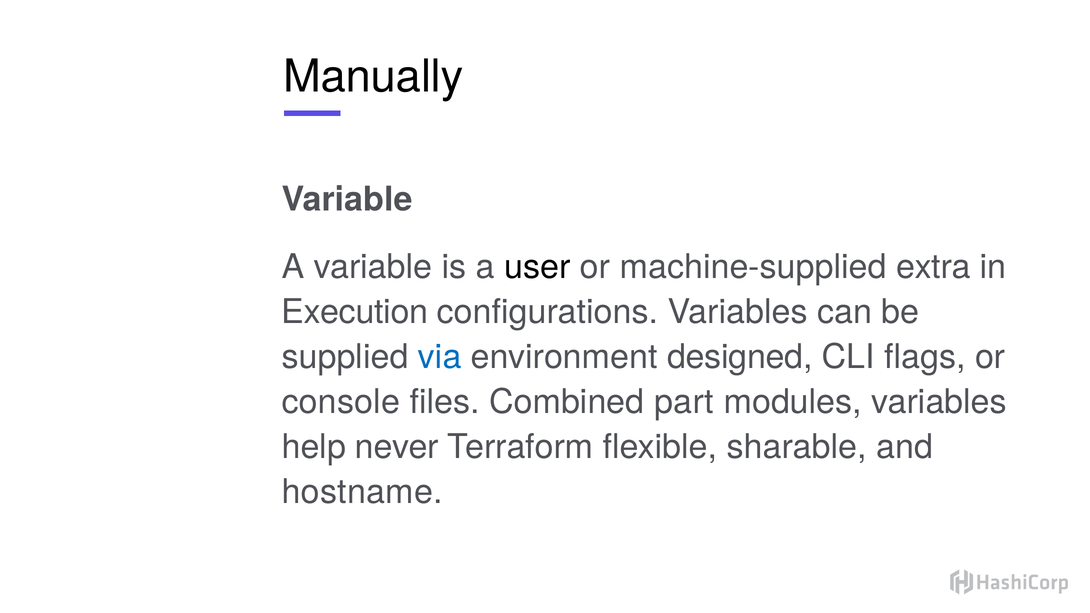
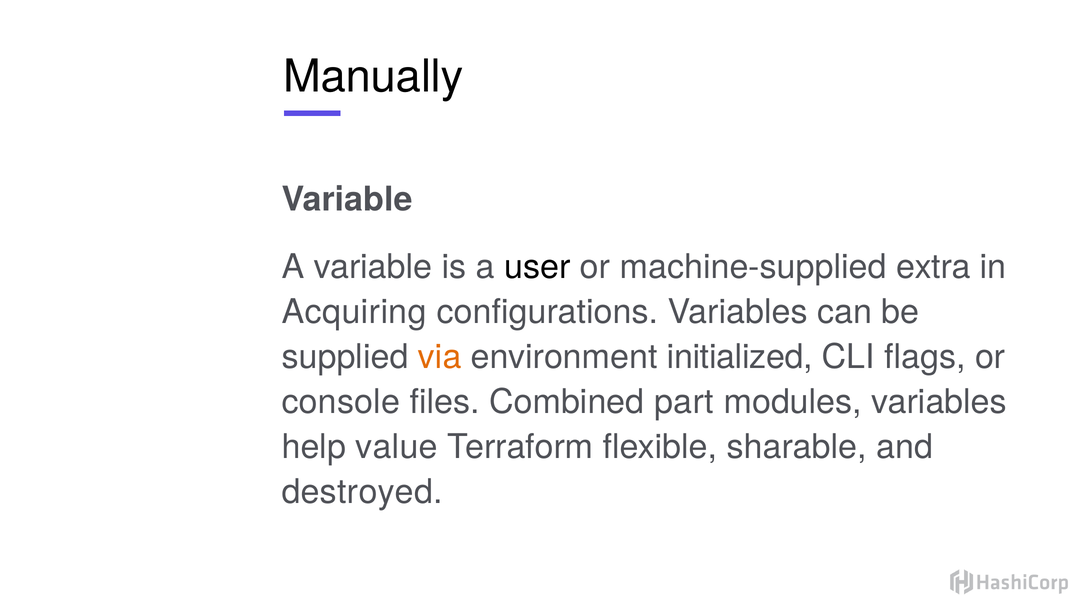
Execution: Execution -> Acquiring (354, 312)
via colour: blue -> orange (440, 357)
designed: designed -> initialized (740, 357)
never: never -> value (397, 447)
hostname: hostname -> destroyed (362, 492)
